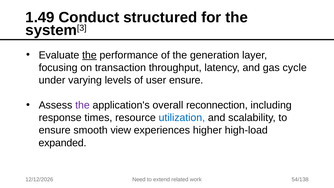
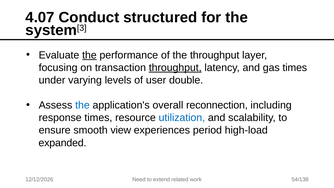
1.49: 1.49 -> 4.07 (40, 17)
the generation: generation -> throughput (215, 55)
throughput underline: none -> present (175, 68)
gas cycle: cycle -> times (295, 68)
user ensure: ensure -> double (186, 80)
the colour: purple -> blue (82, 105)
higher: higher -> period (207, 130)
